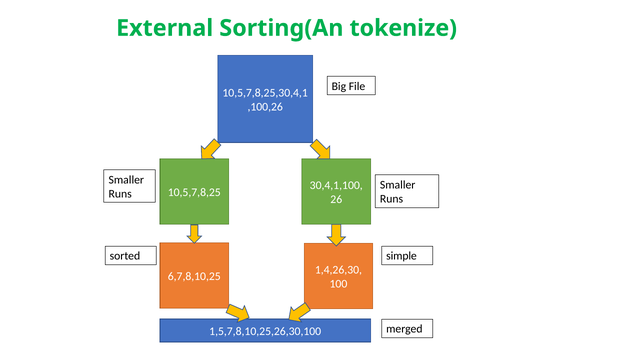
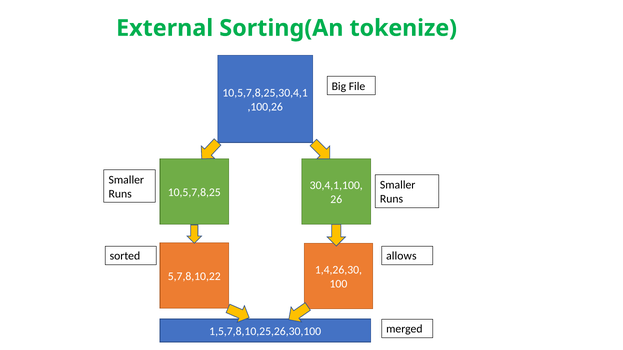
simple: simple -> allows (401, 256)
6,7,8,10,25: 6,7,8,10,25 -> 5,7,8,10,22 (194, 277)
